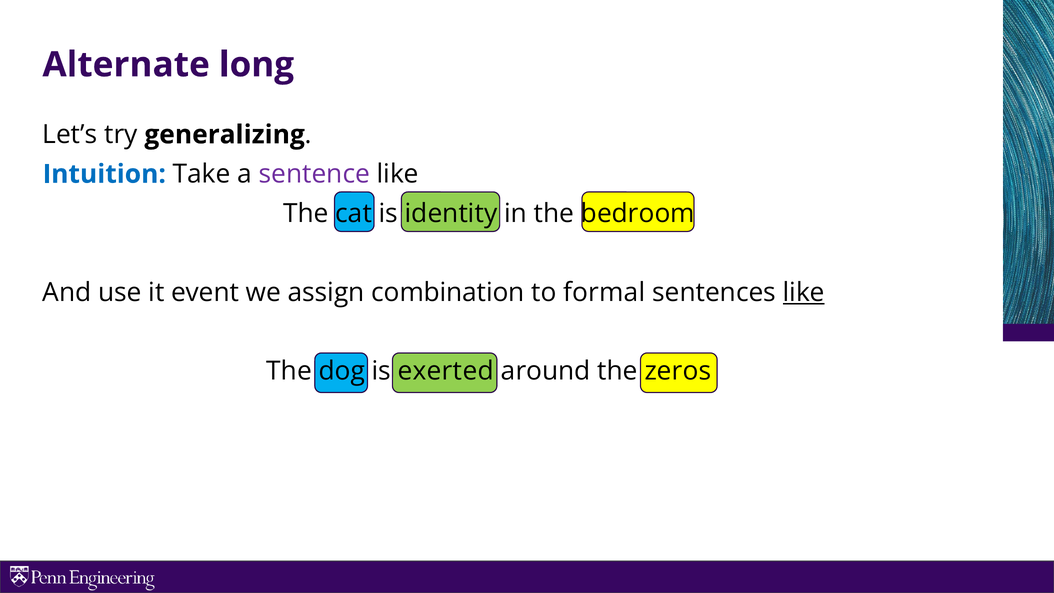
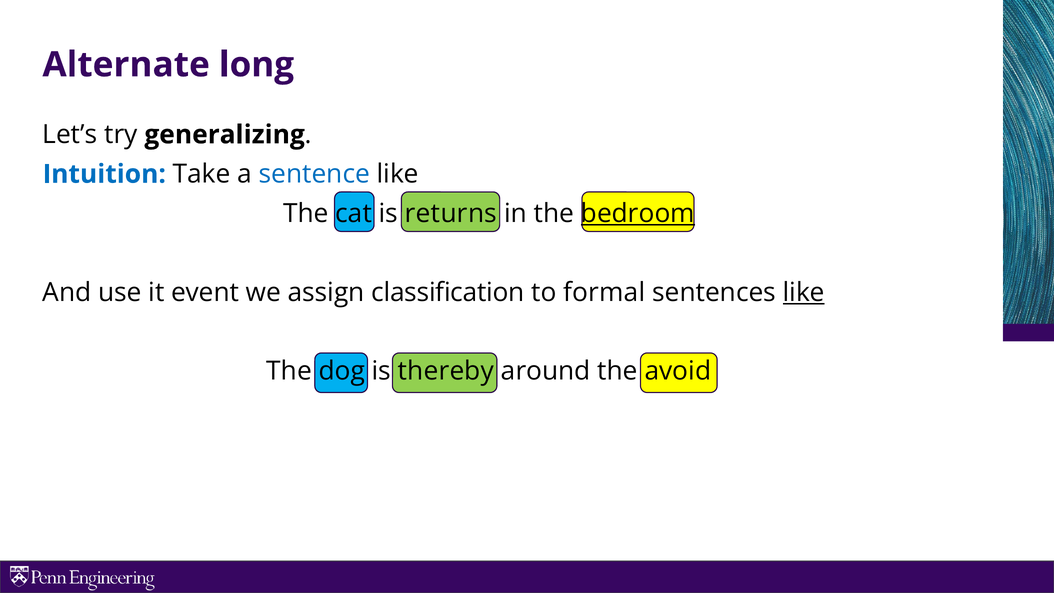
sentence colour: purple -> blue (314, 174)
identity: identity -> returns (451, 213)
bedroom underline: none -> present (638, 213)
combination: combination -> classification (448, 292)
exerted: exerted -> thereby (446, 371)
zeros: zeros -> avoid (678, 371)
